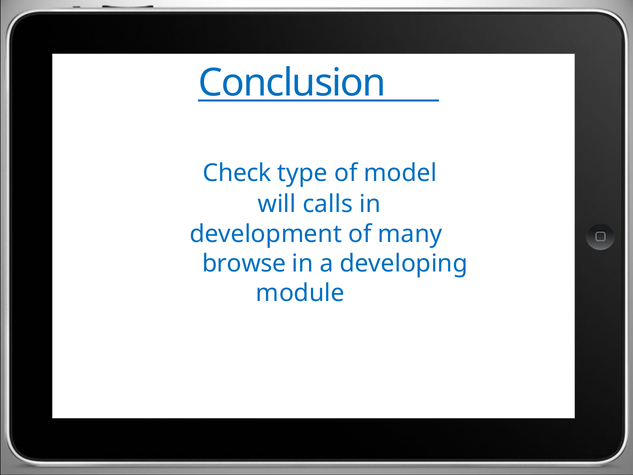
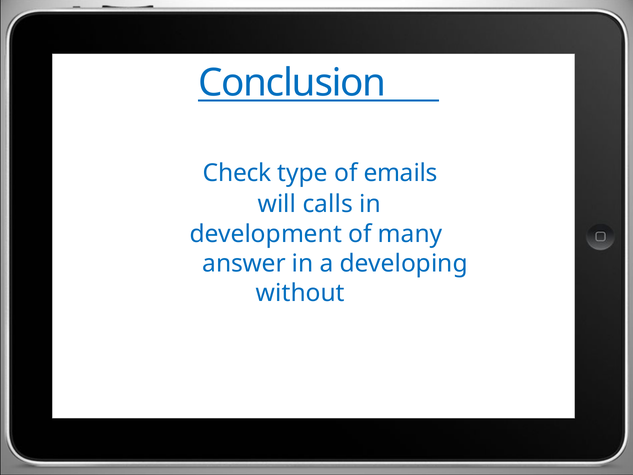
model: model -> emails (401, 173)
browse: browse -> answer (244, 263)
module: module -> without (300, 293)
